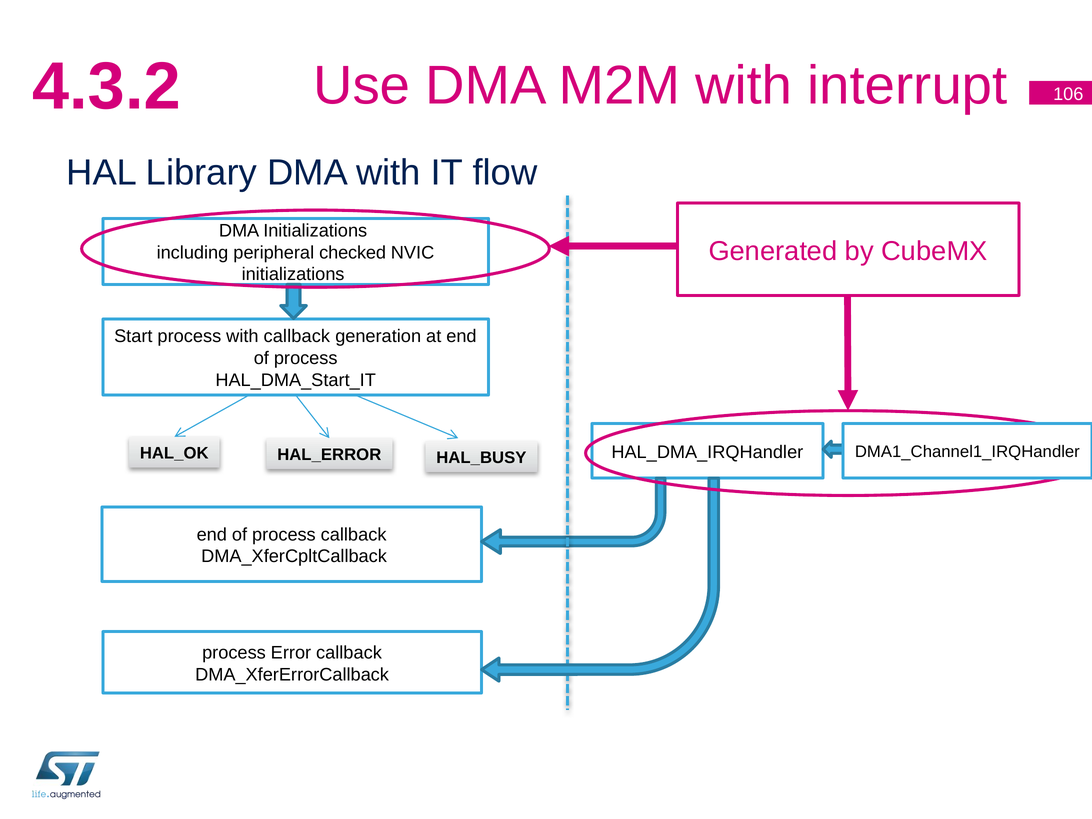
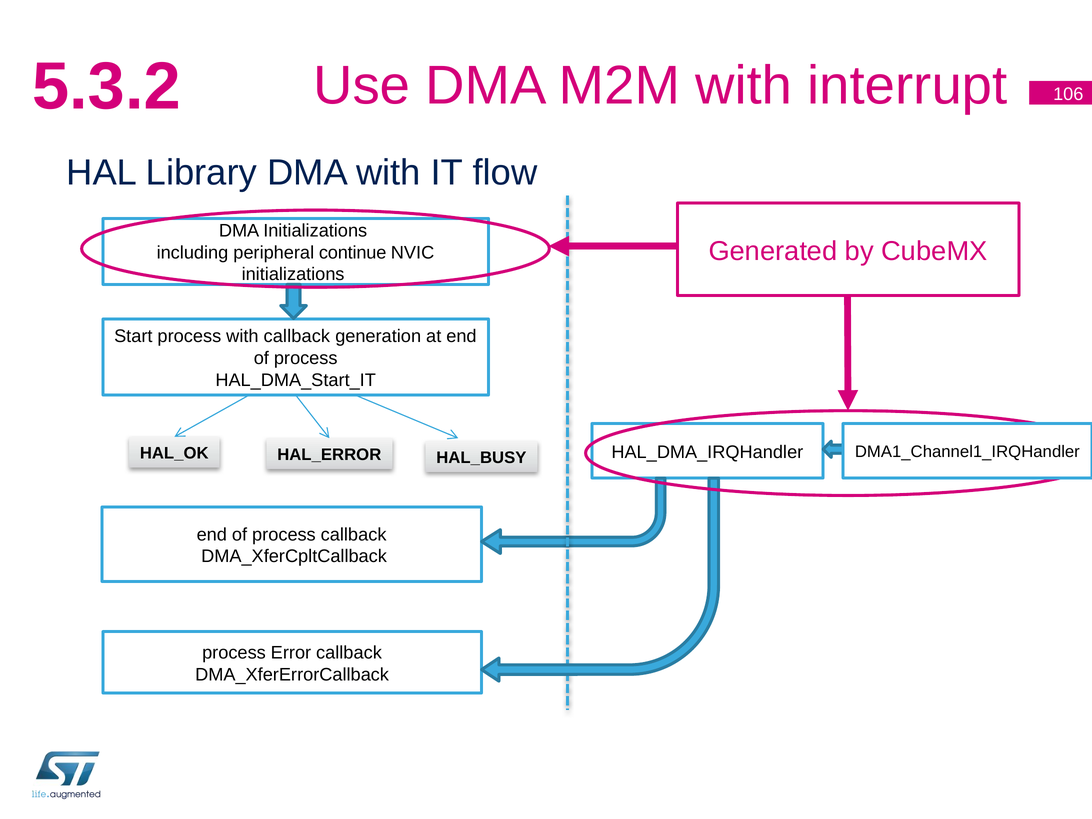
4.3.2: 4.3.2 -> 5.3.2 (107, 87)
checked: checked -> continue (353, 253)
